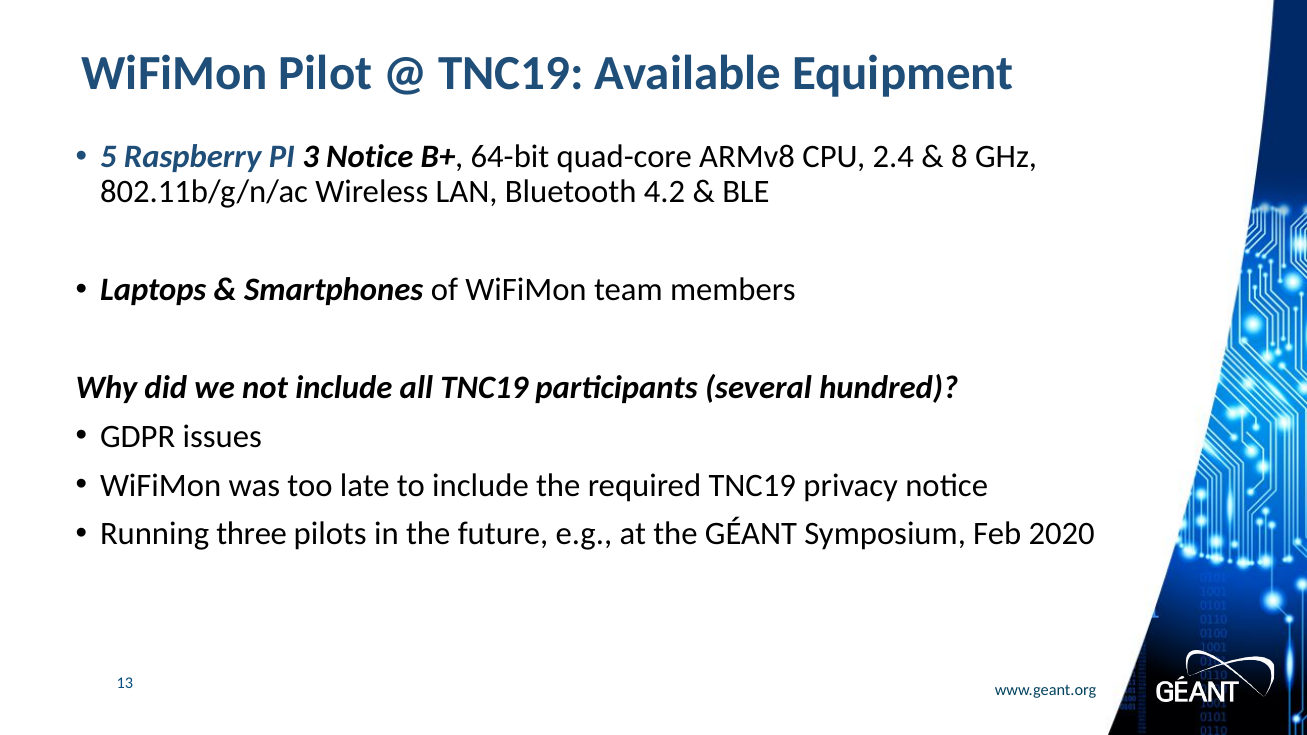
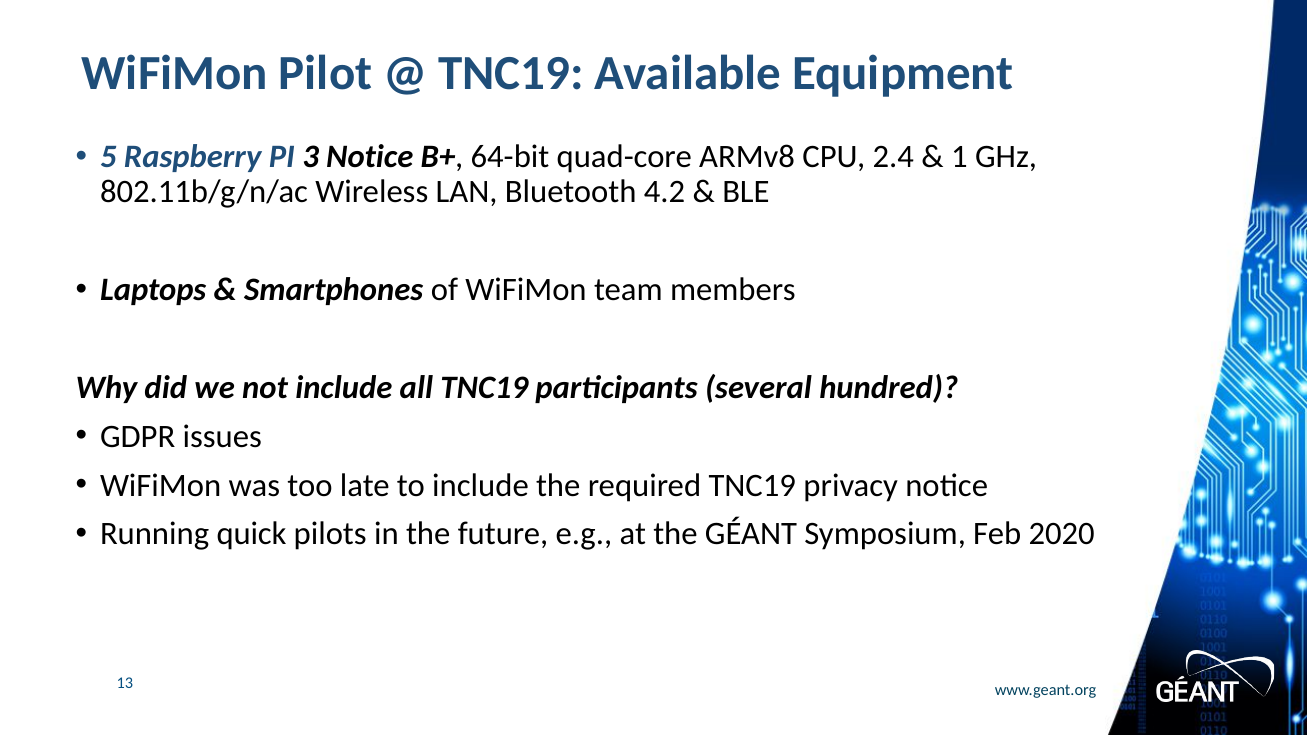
8: 8 -> 1 (959, 157)
three: three -> quick (252, 534)
